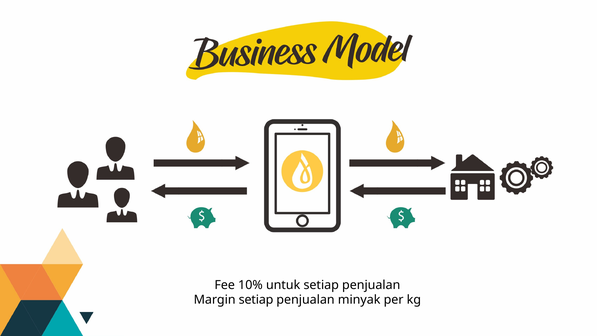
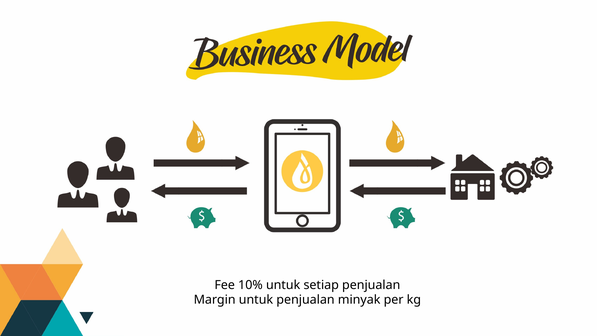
Margin setiap: setiap -> untuk (256, 300)
